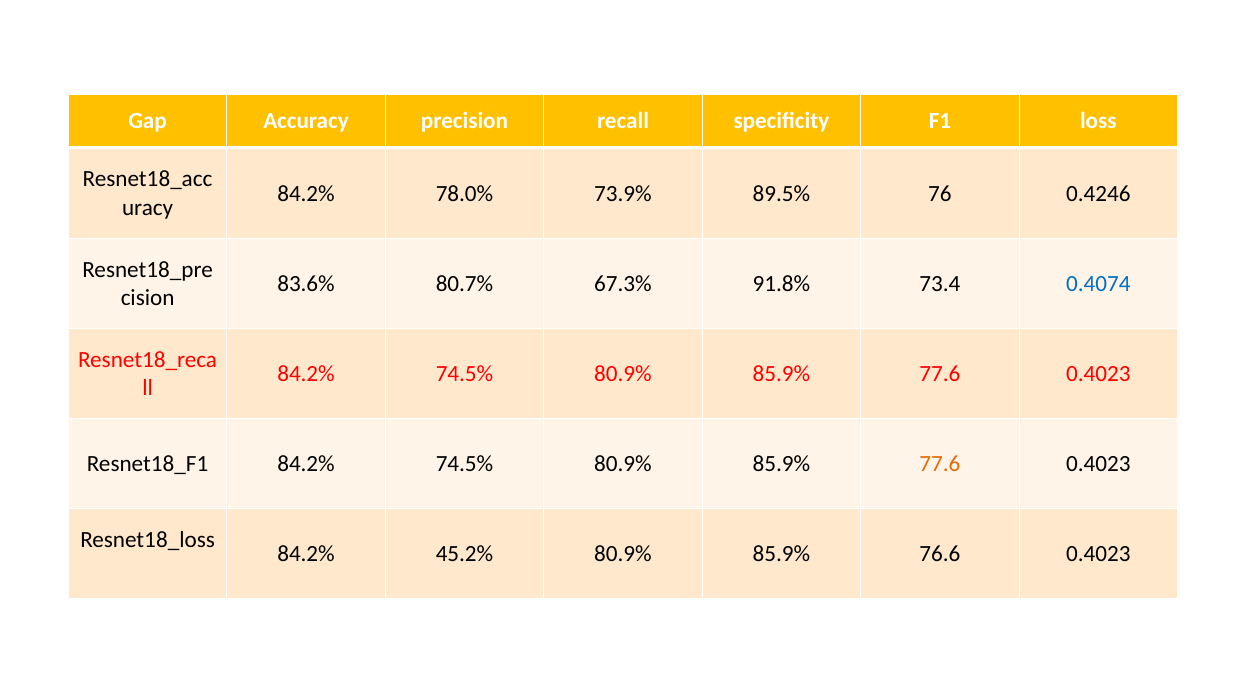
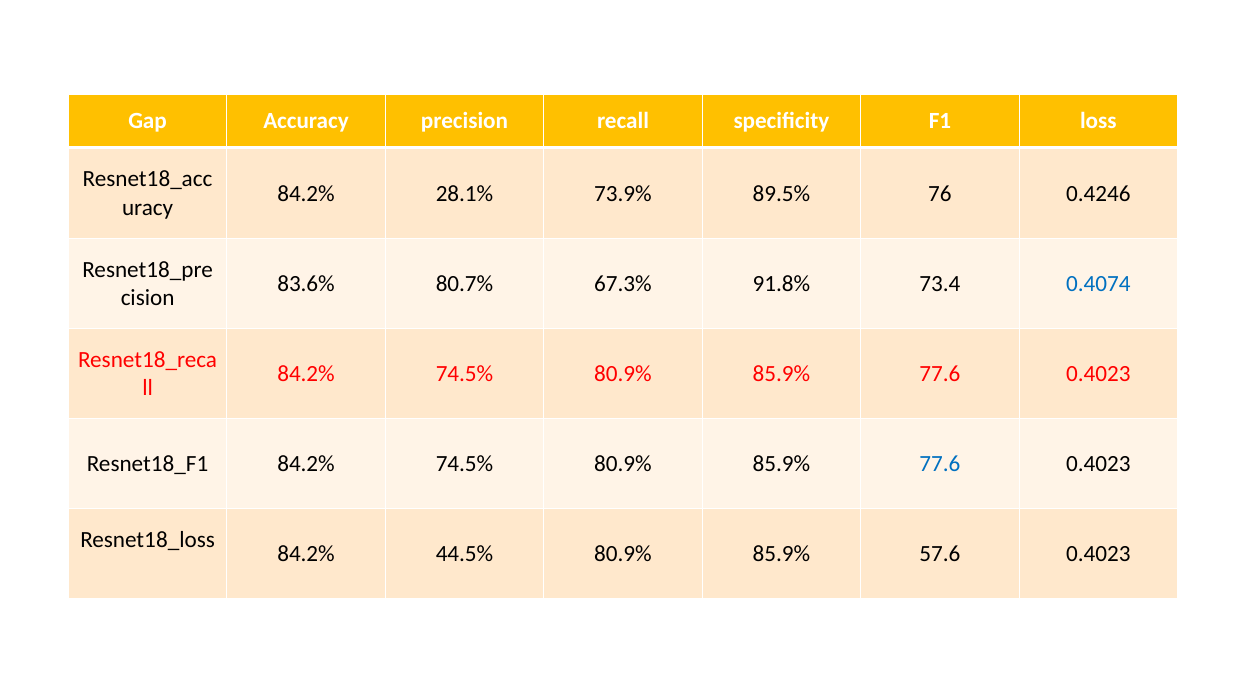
78.0%: 78.0% -> 28.1% (464, 193)
77.6 colour: orange -> blue (940, 464)
45.2%: 45.2% -> 44.5% (464, 554)
76.6: 76.6 -> 57.6 (940, 554)
